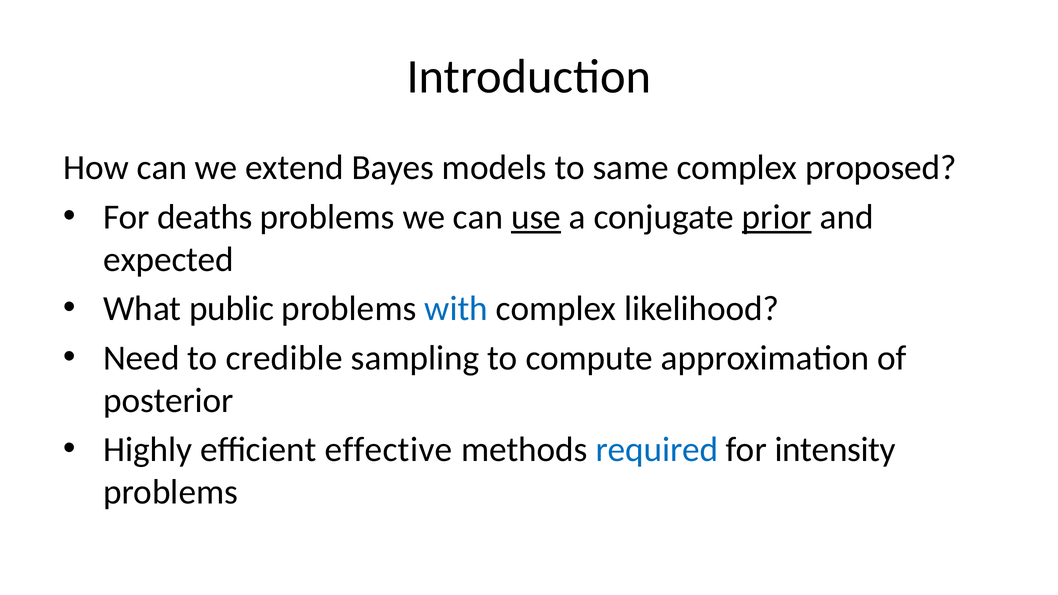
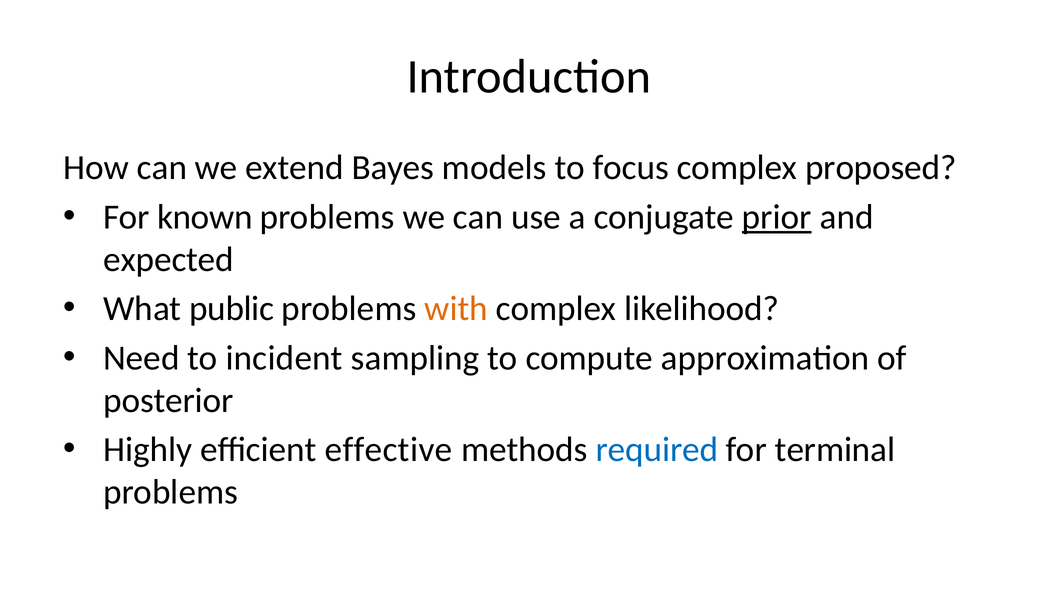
same: same -> focus (631, 168)
deaths: deaths -> known (205, 217)
use underline: present -> none (536, 217)
with colour: blue -> orange (456, 309)
credible: credible -> incident (284, 358)
intensity: intensity -> terminal (835, 450)
